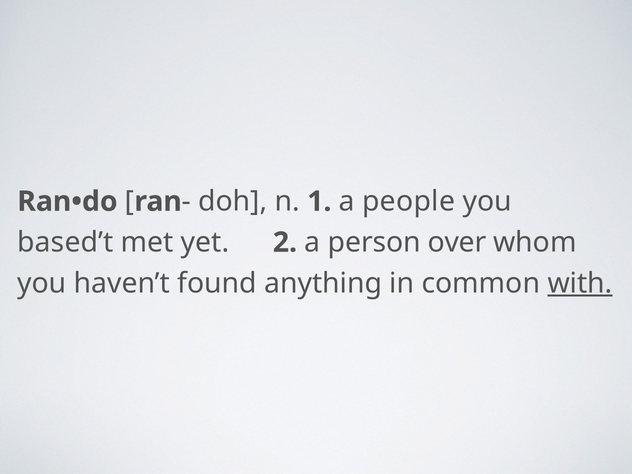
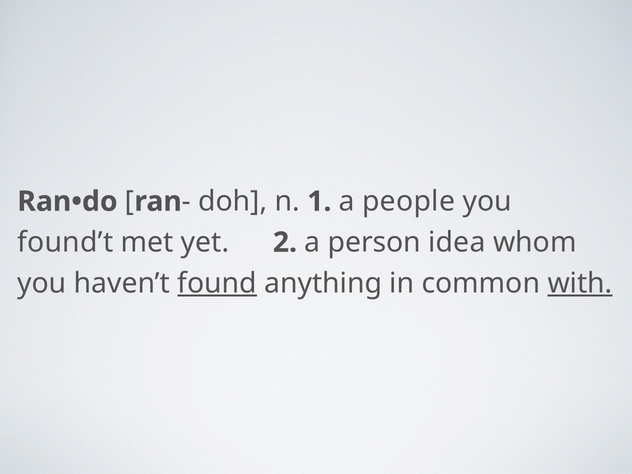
based’t: based’t -> found’t (65, 242)
over: over -> idea (457, 242)
found underline: none -> present (217, 283)
